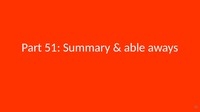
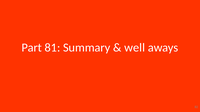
51: 51 -> 81 (52, 48)
able: able -> well (135, 48)
